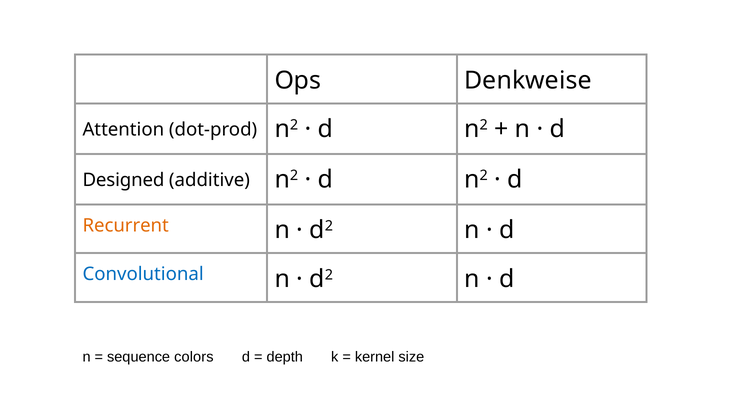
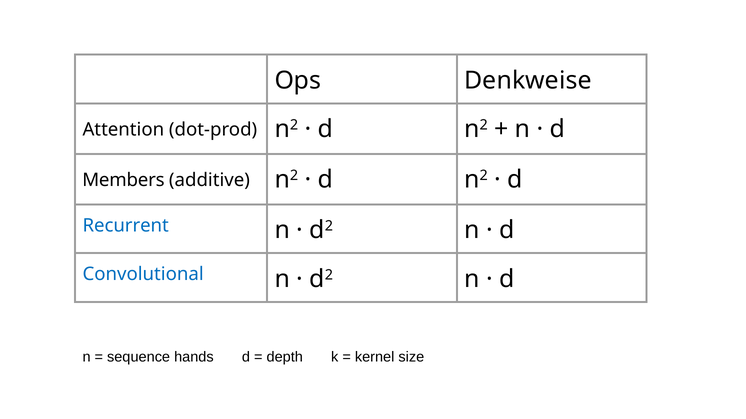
Designed: Designed -> Members (123, 180)
Recurrent colour: orange -> blue (126, 226)
colors: colors -> hands (194, 357)
